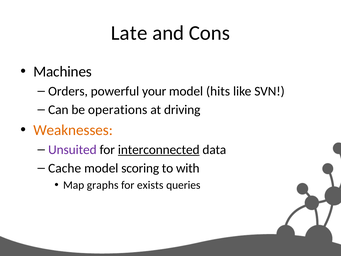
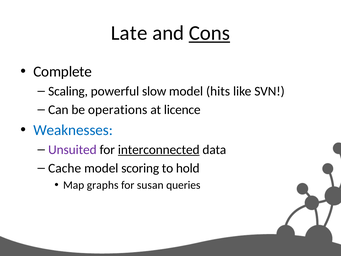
Cons underline: none -> present (209, 33)
Machines: Machines -> Complete (63, 72)
Orders: Orders -> Scaling (68, 91)
your: your -> slow (154, 91)
driving: driving -> licence (182, 110)
Weaknesses colour: orange -> blue (73, 130)
with: with -> hold (188, 168)
exists: exists -> susan (150, 185)
